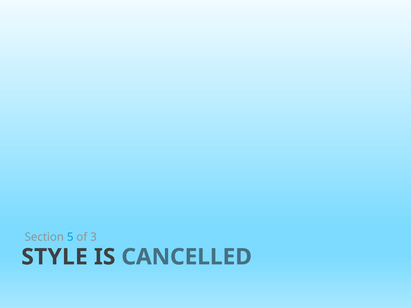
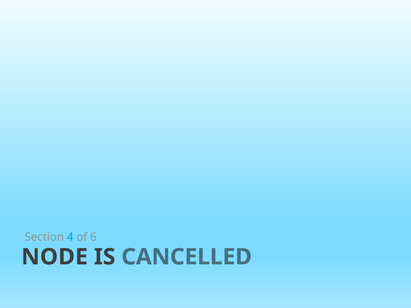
5: 5 -> 4 (70, 237)
3: 3 -> 6 (93, 237)
STYLE: STYLE -> NODE (55, 257)
